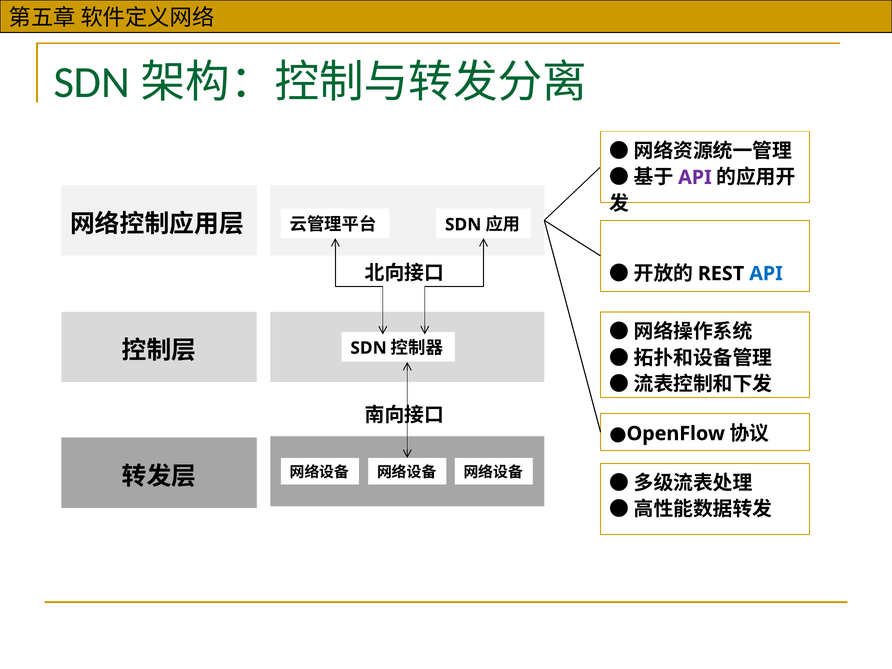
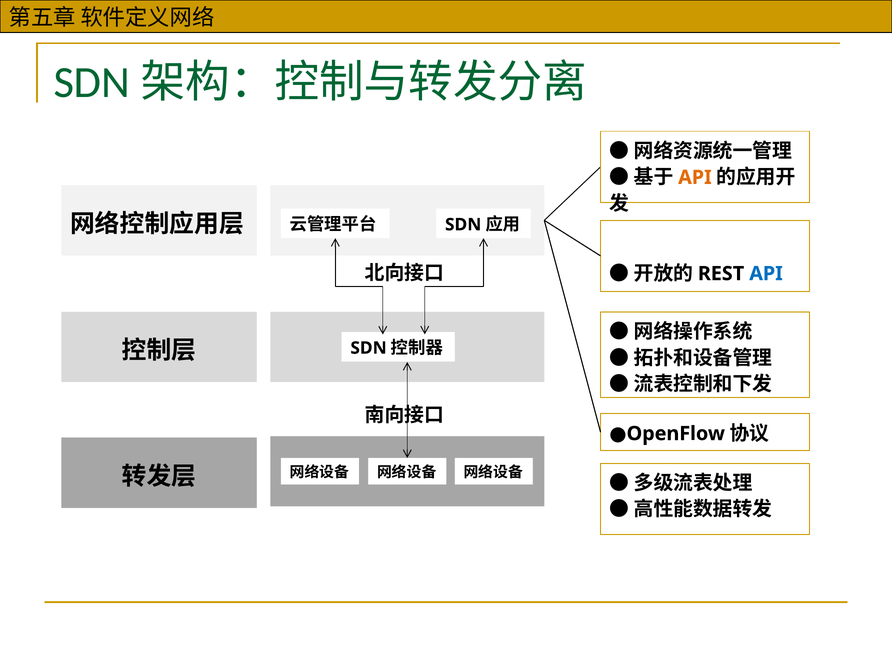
API colour: purple -> orange (695, 177)
